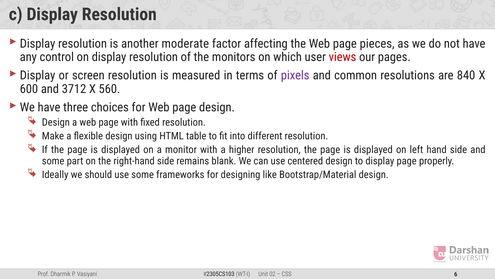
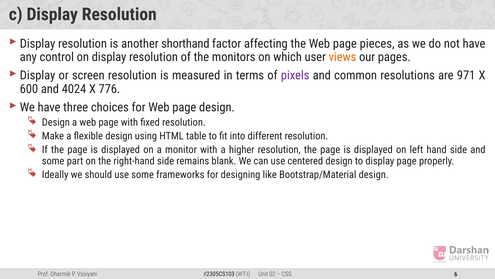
moderate: moderate -> shorthand (185, 44)
views colour: red -> orange (342, 57)
840: 840 -> 971 (466, 75)
3712: 3712 -> 4024 (74, 89)
560: 560 -> 776 (109, 89)
